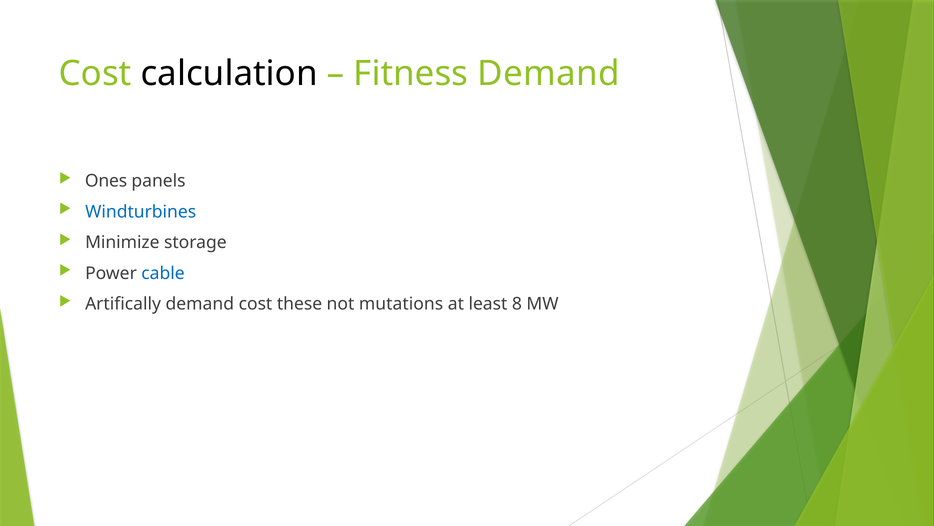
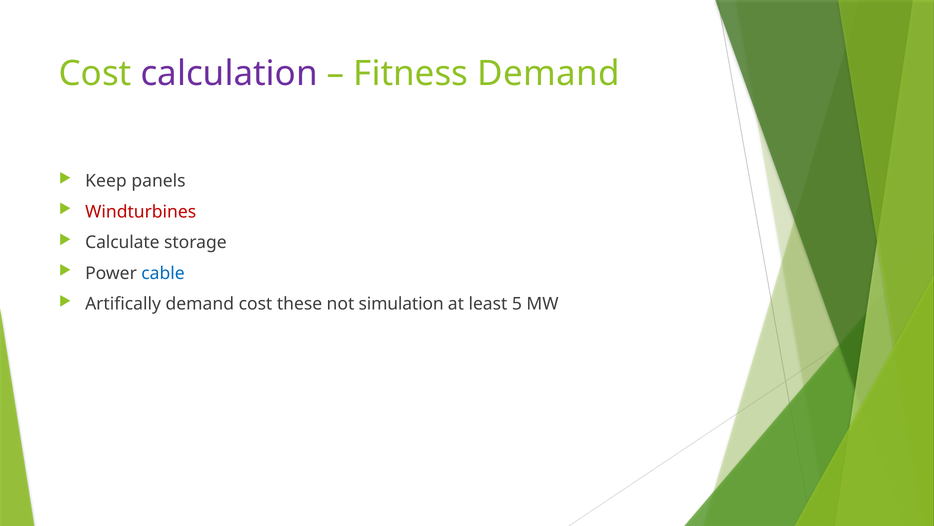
calculation colour: black -> purple (229, 74)
Ones: Ones -> Keep (106, 181)
Windturbines colour: blue -> red (141, 212)
Minimize: Minimize -> Calculate (122, 242)
mutations: mutations -> simulation (401, 304)
8: 8 -> 5 (517, 304)
